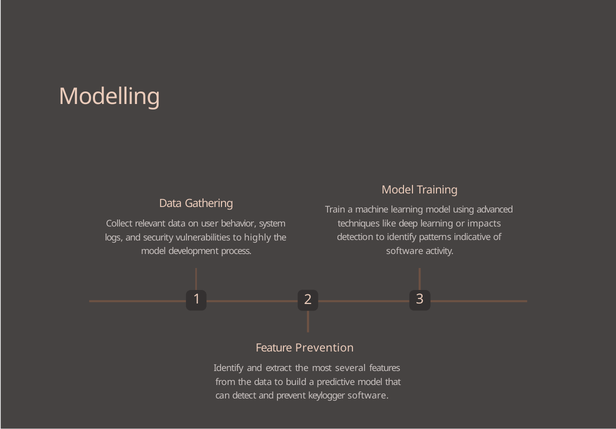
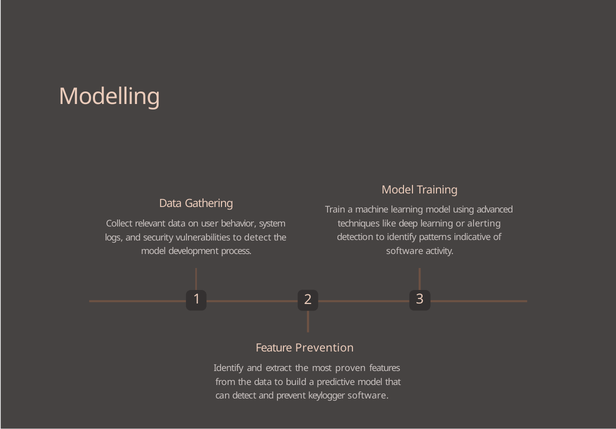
impacts: impacts -> alerting (484, 224)
to highly: highly -> detect (258, 238)
several: several -> proven (351, 368)
